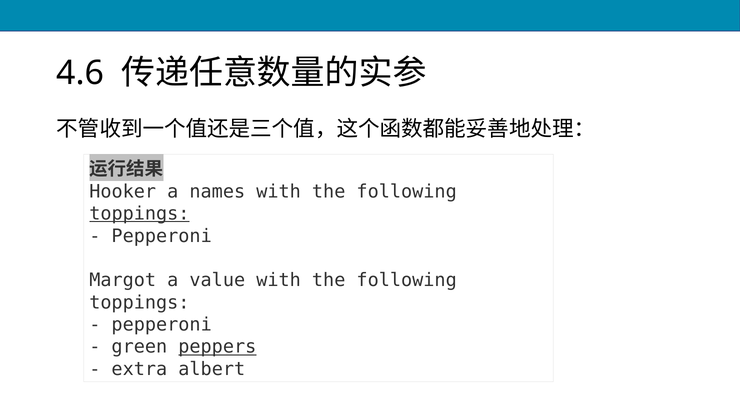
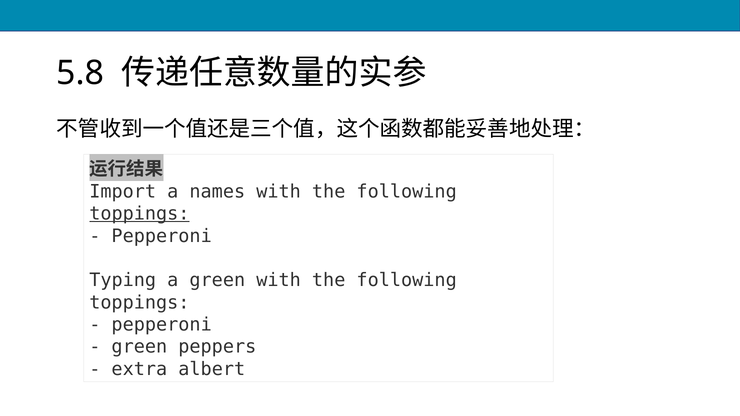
4.6: 4.6 -> 5.8 (80, 73)
Hooker: Hooker -> Import (123, 192)
Margot: Margot -> Typing (123, 280)
a value: value -> green (217, 280)
peppers underline: present -> none (217, 347)
